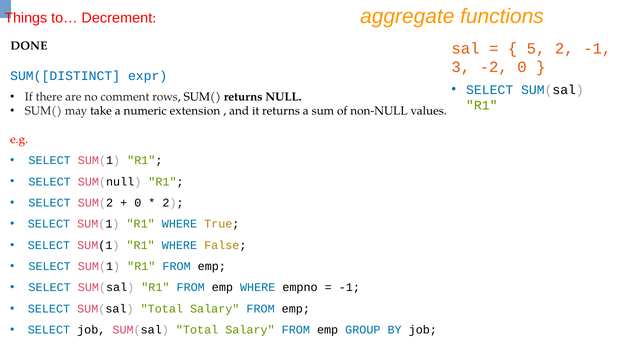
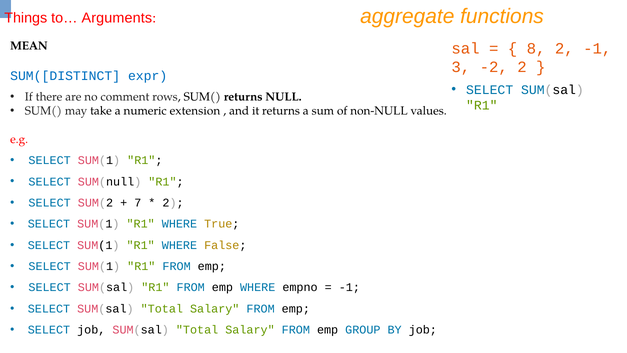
Decrement: Decrement -> Arguments (117, 18)
DONE: DONE -> MEAN (29, 46)
5: 5 -> 8 (536, 48)
-2 0: 0 -> 2 (522, 67)
0: 0 -> 7 (138, 203)
